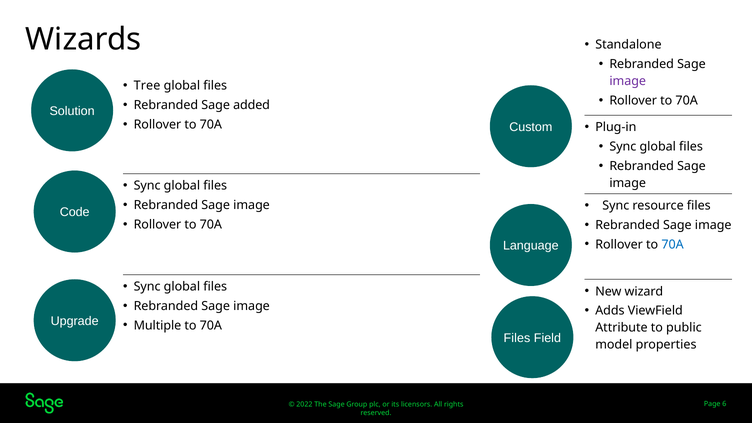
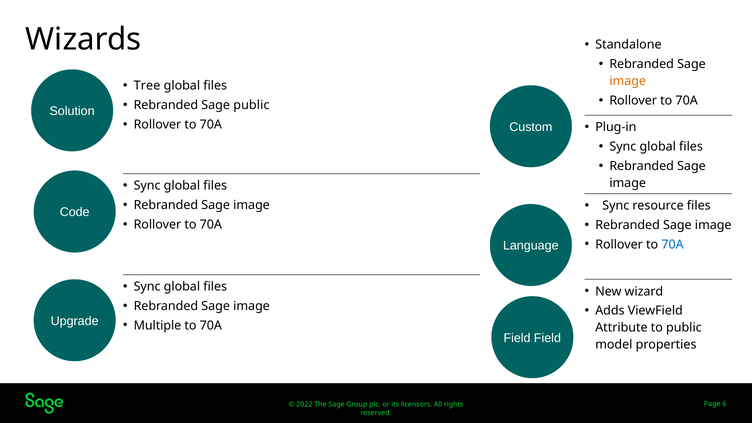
image colour: purple -> orange (628, 81)
Sage added: added -> public (251, 105)
Files: Files -> Field (517, 338)
